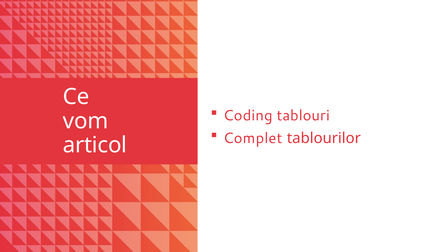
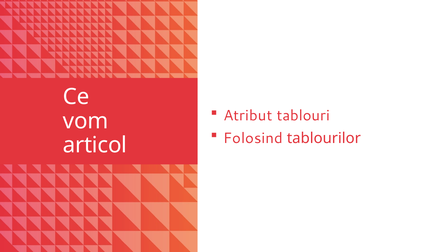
Coding: Coding -> Atribut (248, 115)
Complet: Complet -> Folosind (253, 138)
